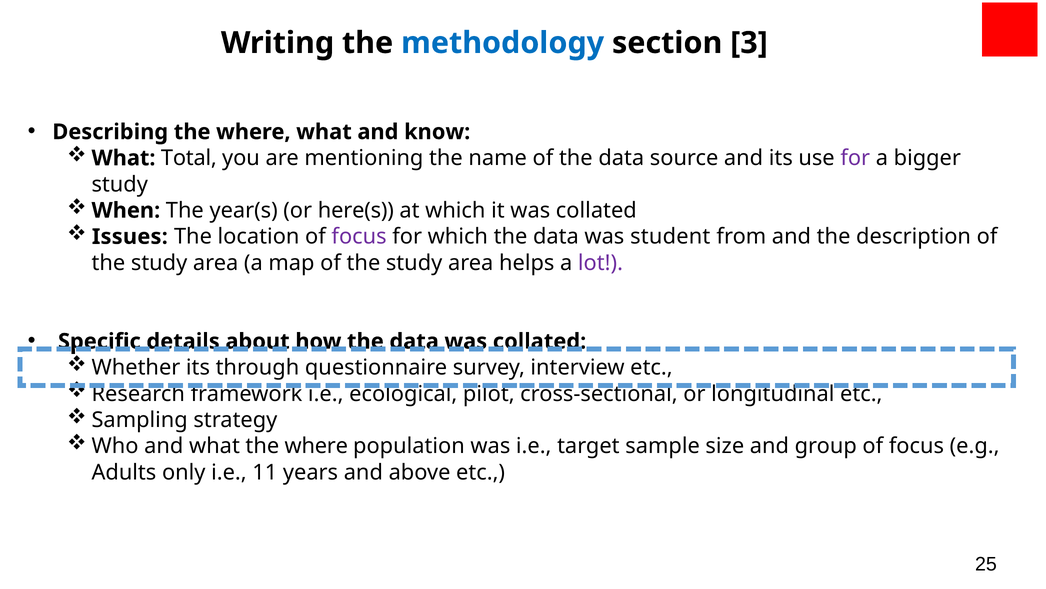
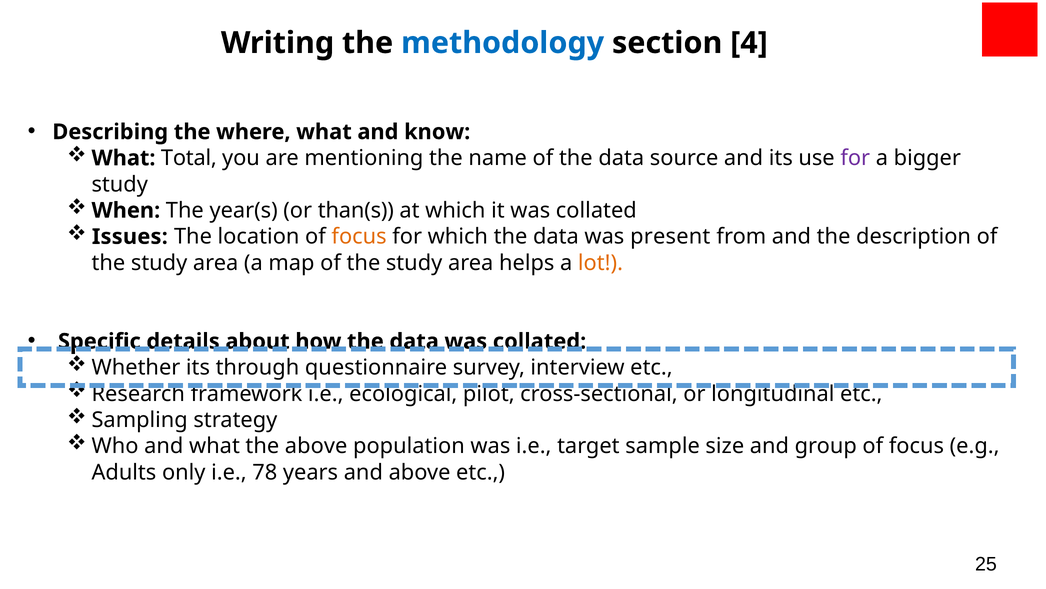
3: 3 -> 4 (749, 43)
here(s: here(s -> than(s (356, 210)
focus colour: purple -> orange (359, 236)
student: student -> present (670, 236)
lot colour: purple -> orange (600, 263)
what the where: where -> above (316, 446)
11: 11 -> 78 (265, 472)
